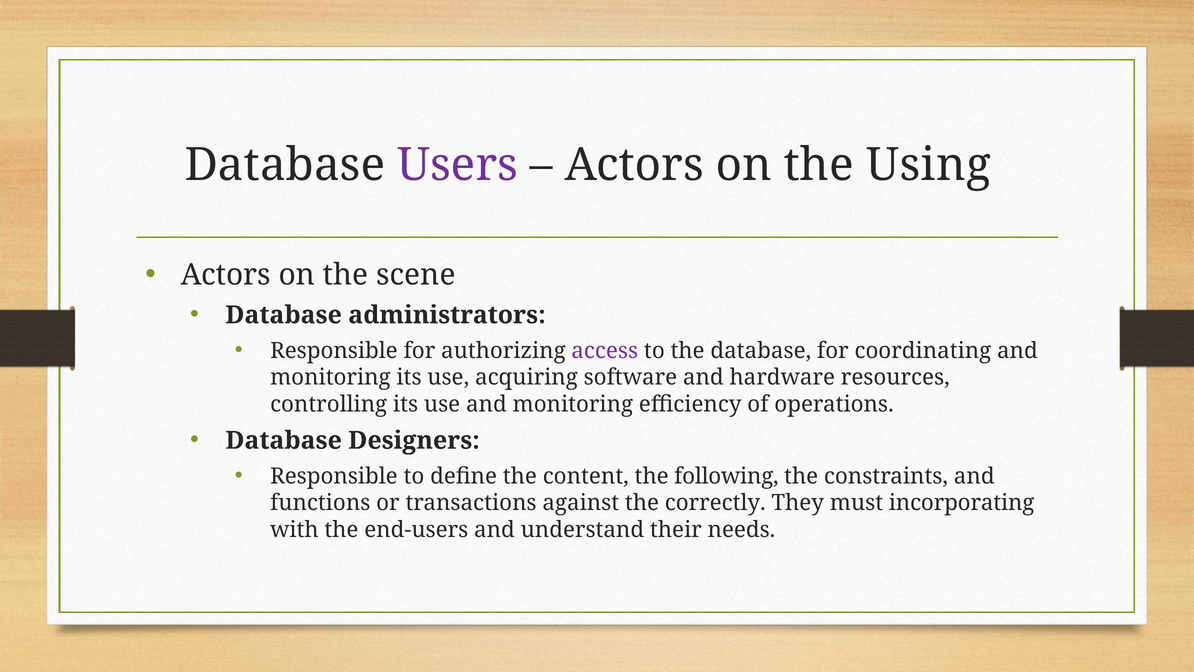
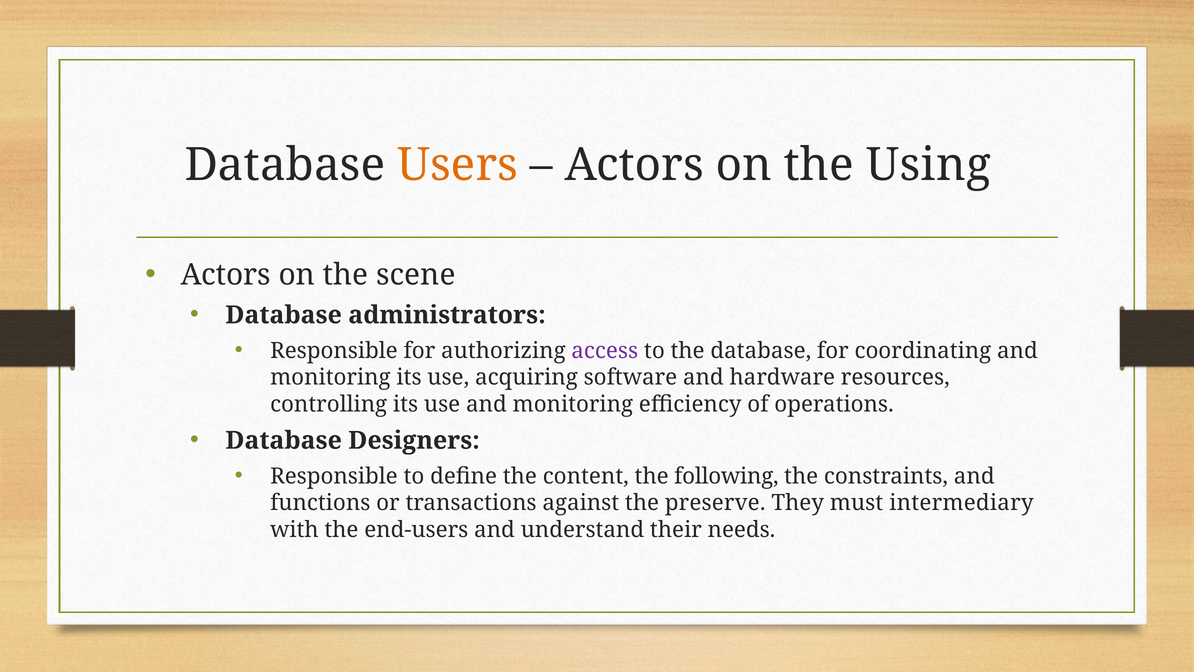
Users colour: purple -> orange (458, 165)
correctly: correctly -> preserve (715, 503)
incorporating: incorporating -> intermediary (961, 503)
